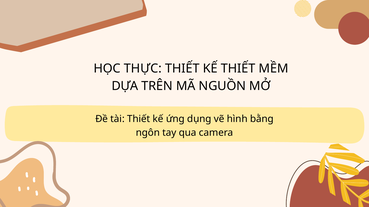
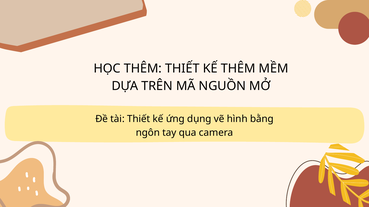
HỌC THỰC: THỰC -> THÊM (143, 69)
KẾ THIẾT: THIẾT -> THÊM (238, 69)
